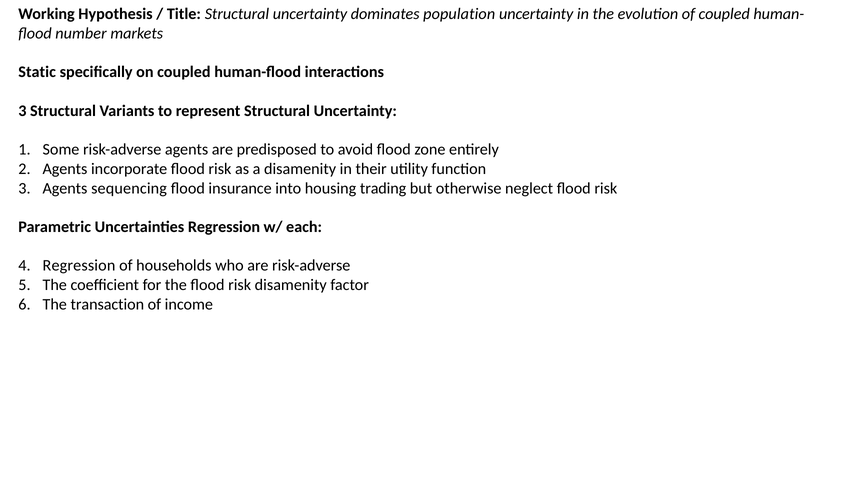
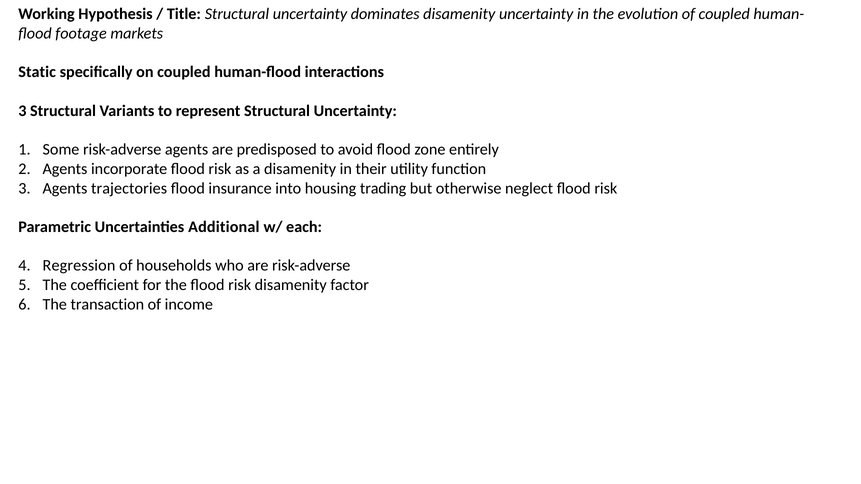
dominates population: population -> disamenity (459, 14)
number: number -> footage (81, 33)
sequencing: sequencing -> trajectories (129, 188)
Uncertainties Regression: Regression -> Additional (224, 227)
